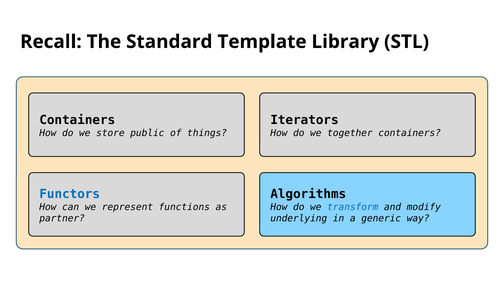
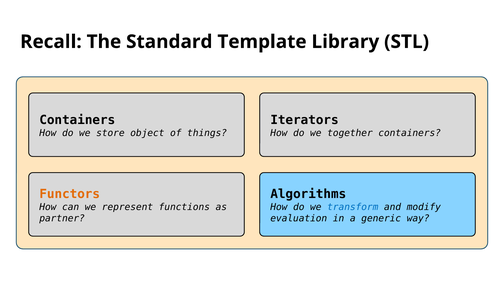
public: public -> object (147, 133)
Functors colour: blue -> orange (70, 194)
underlying: underlying -> evaluation (299, 219)
